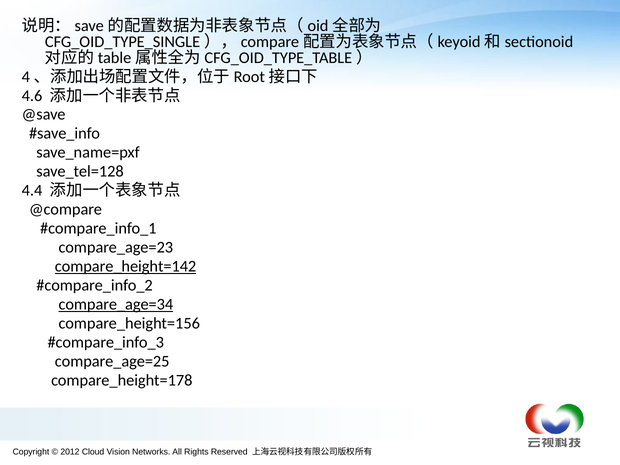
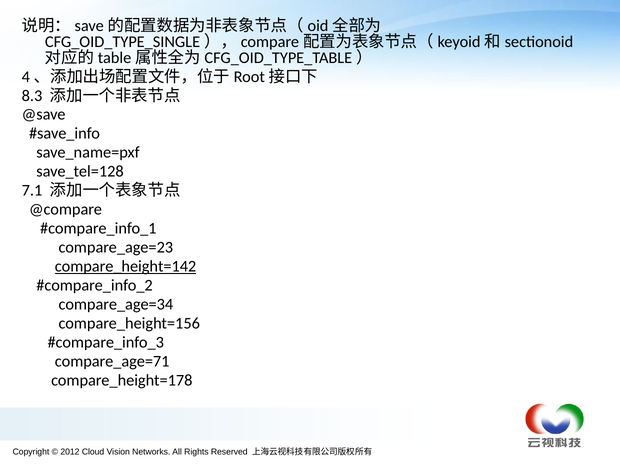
4.6: 4.6 -> 8.3 (32, 96)
4.4: 4.4 -> 7.1 (32, 190)
compare_age=34 underline: present -> none (116, 304)
compare_age=25: compare_age=25 -> compare_age=71 (112, 361)
